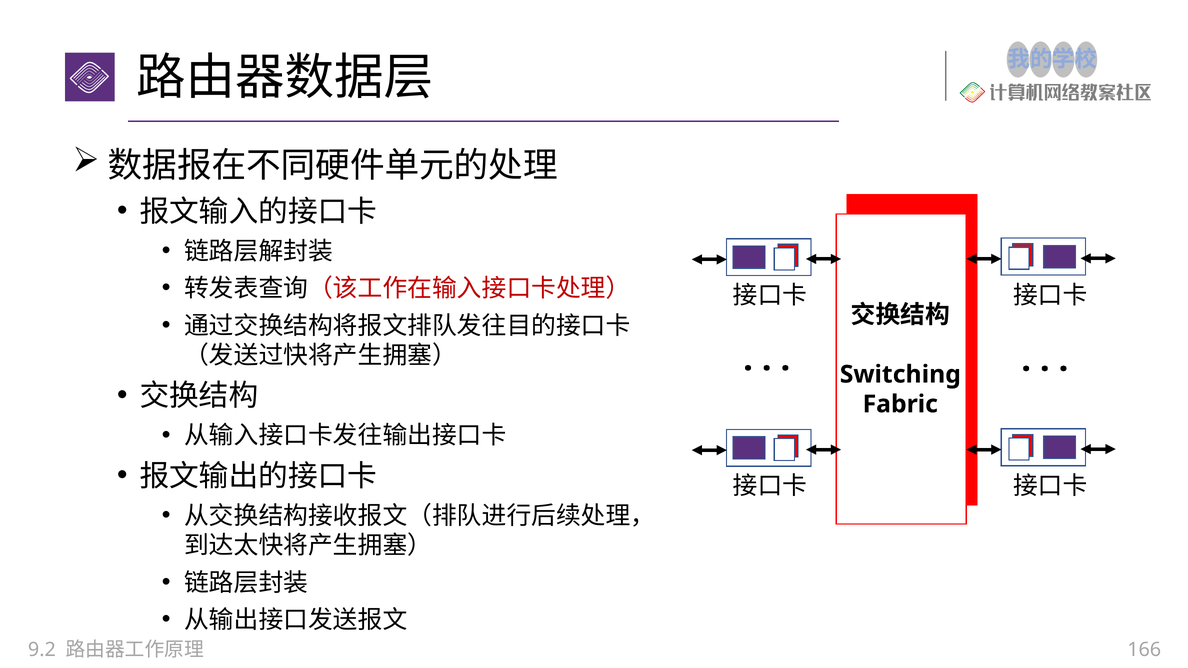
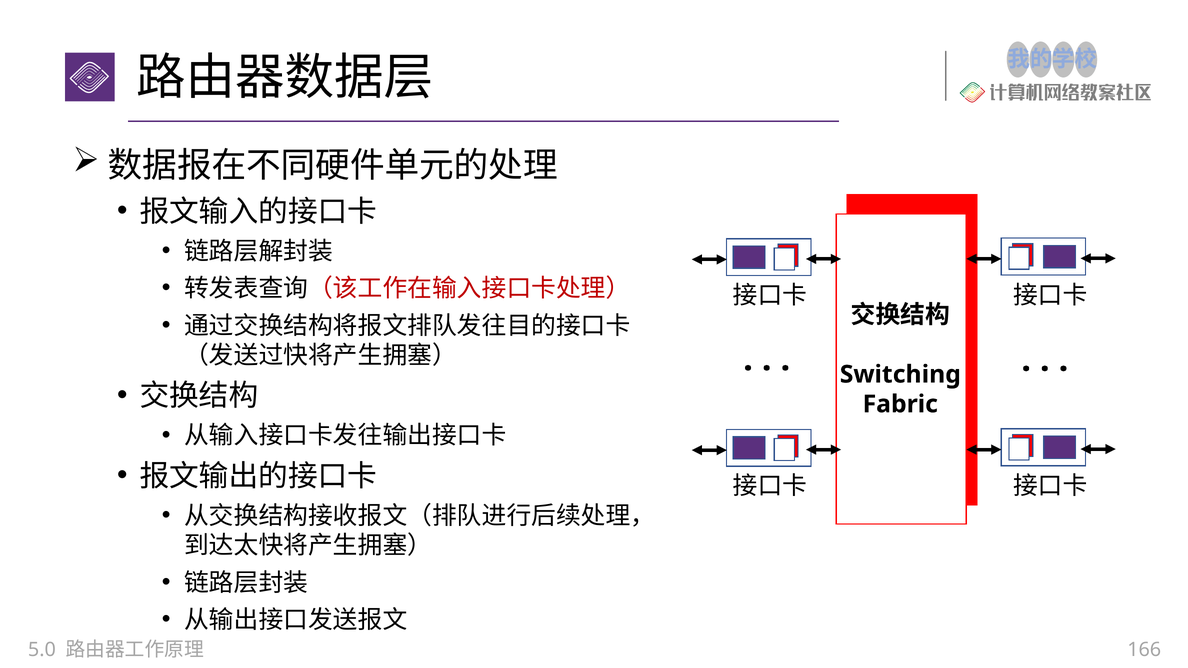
9.2: 9.2 -> 5.0 (42, 650)
